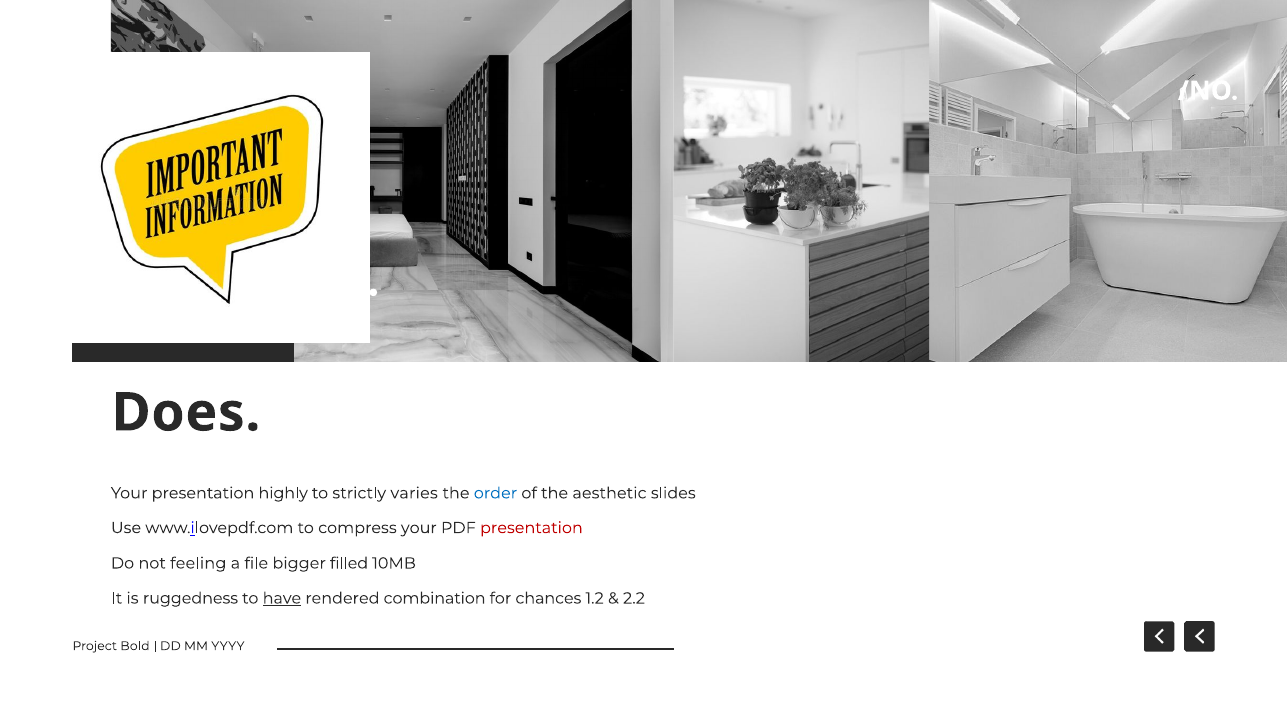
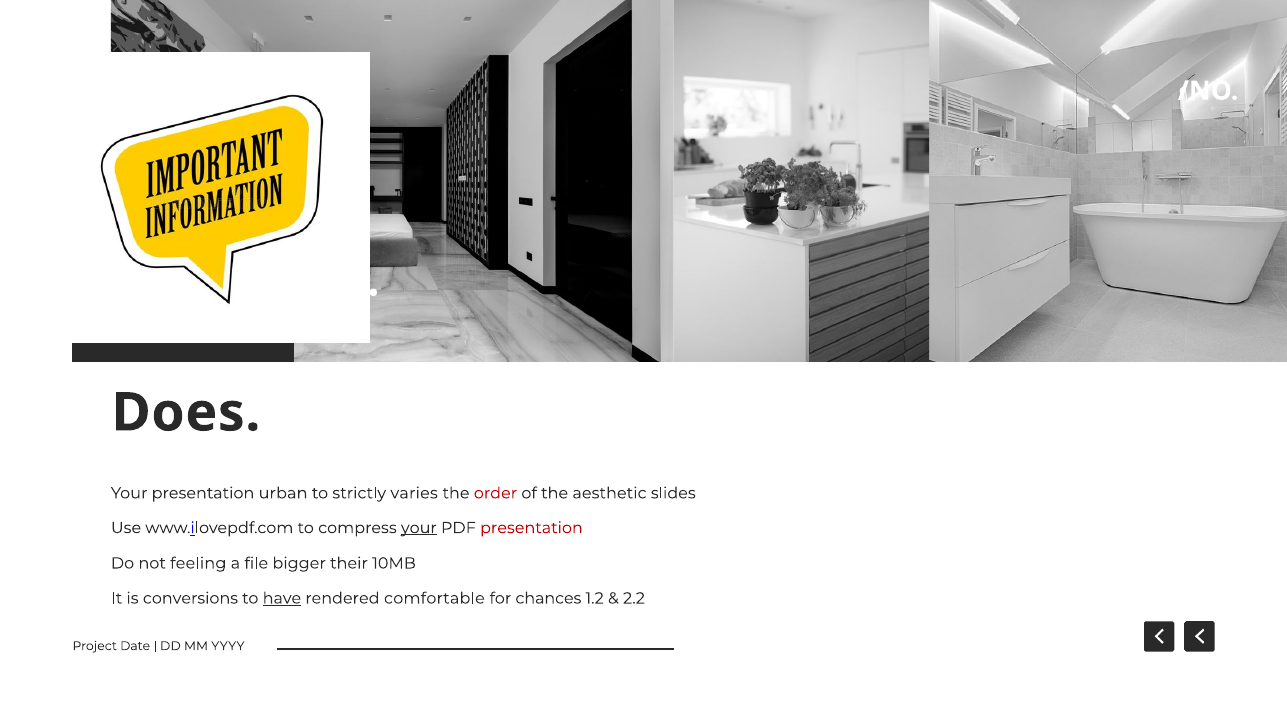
highly: highly -> urban (283, 493)
order colour: blue -> red (495, 493)
your underline: none -> present (419, 528)
filled: filled -> their (349, 563)
ruggedness: ruggedness -> conversions (190, 598)
combination: combination -> comfortable (434, 598)
Bold: Bold -> Date (135, 646)
